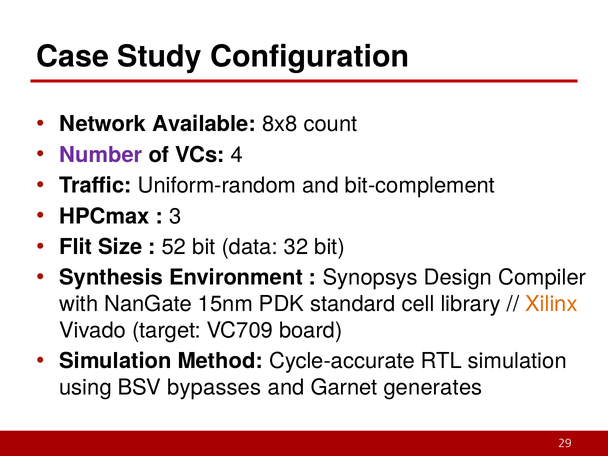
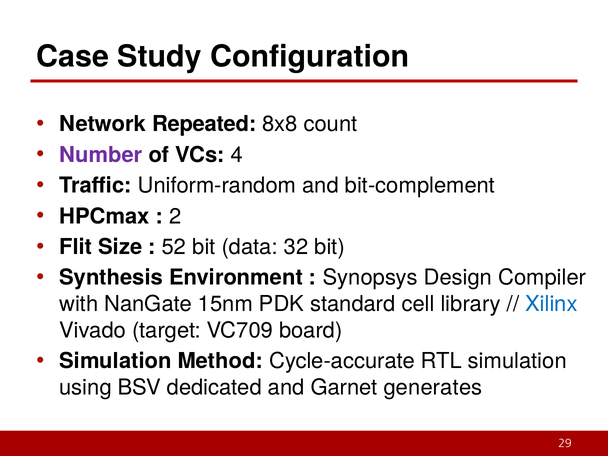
Available: Available -> Repeated (204, 124)
3: 3 -> 2 (175, 216)
Xilinx colour: orange -> blue (551, 304)
bypasses: bypasses -> dedicated (214, 387)
